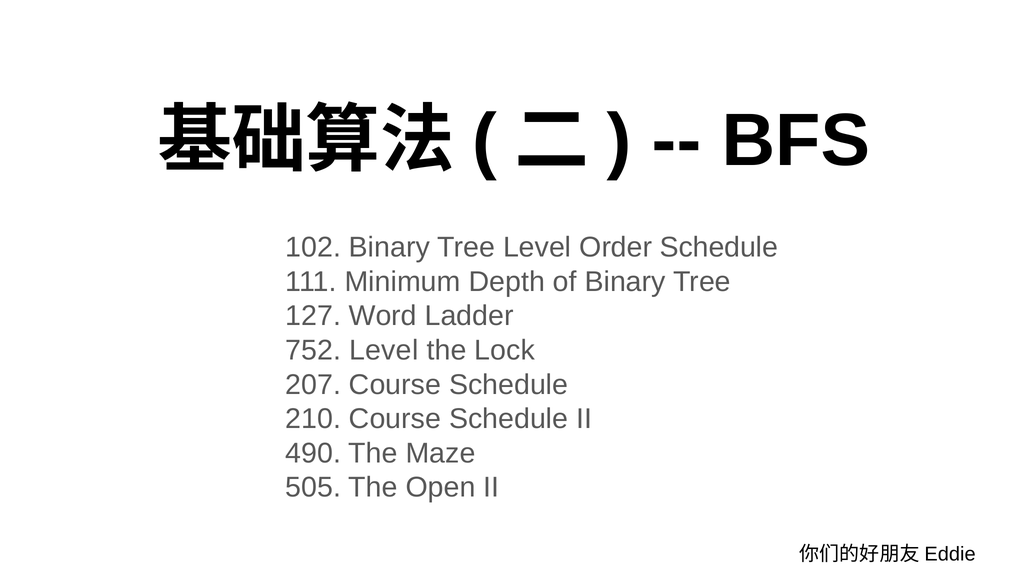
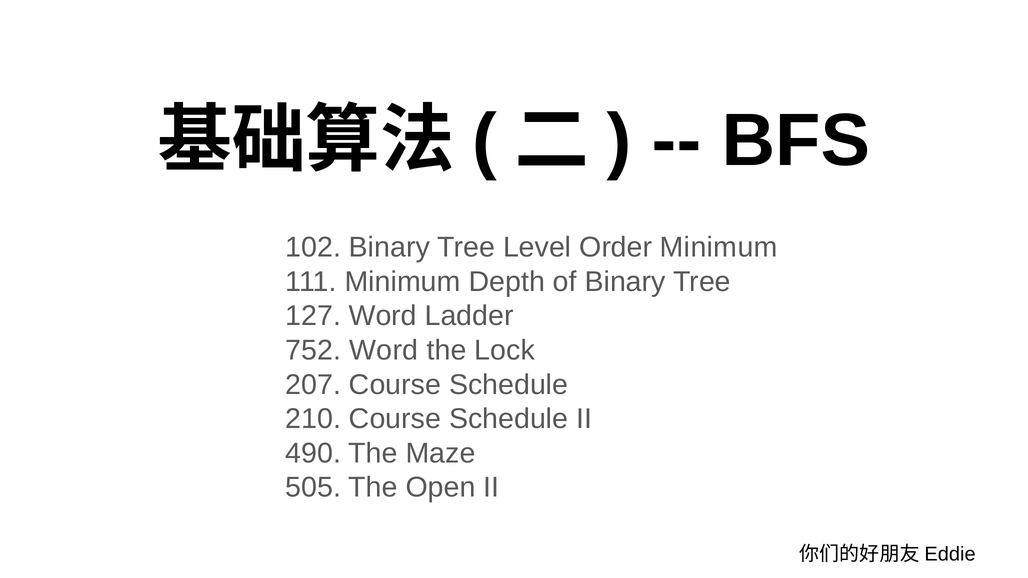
Order Schedule: Schedule -> Minimum (719, 248)
752 Level: Level -> Word (384, 350)
